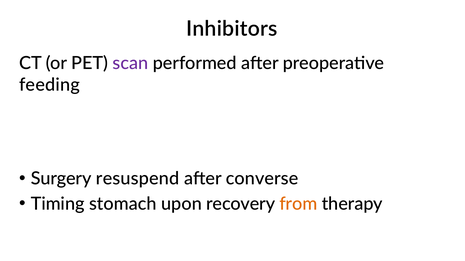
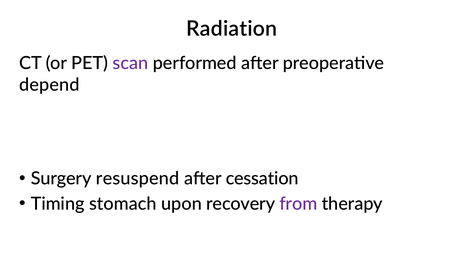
Inhibitors: Inhibitors -> Radiation (232, 29)
feeding: feeding -> depend (49, 85)
converse: converse -> cessation (262, 179)
from colour: orange -> purple (298, 204)
